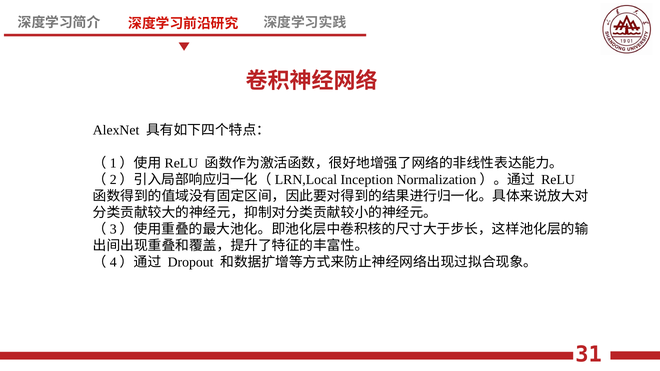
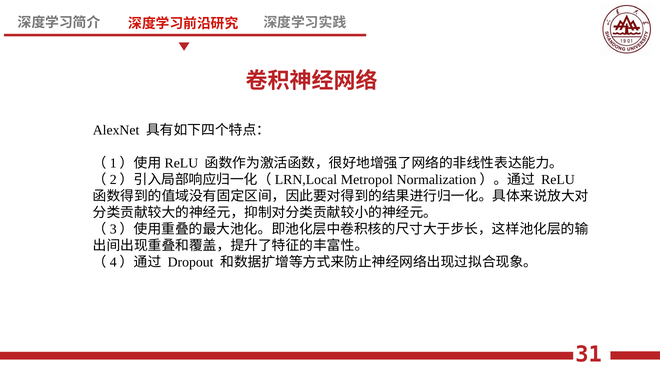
Inception: Inception -> Metropol (367, 180)
